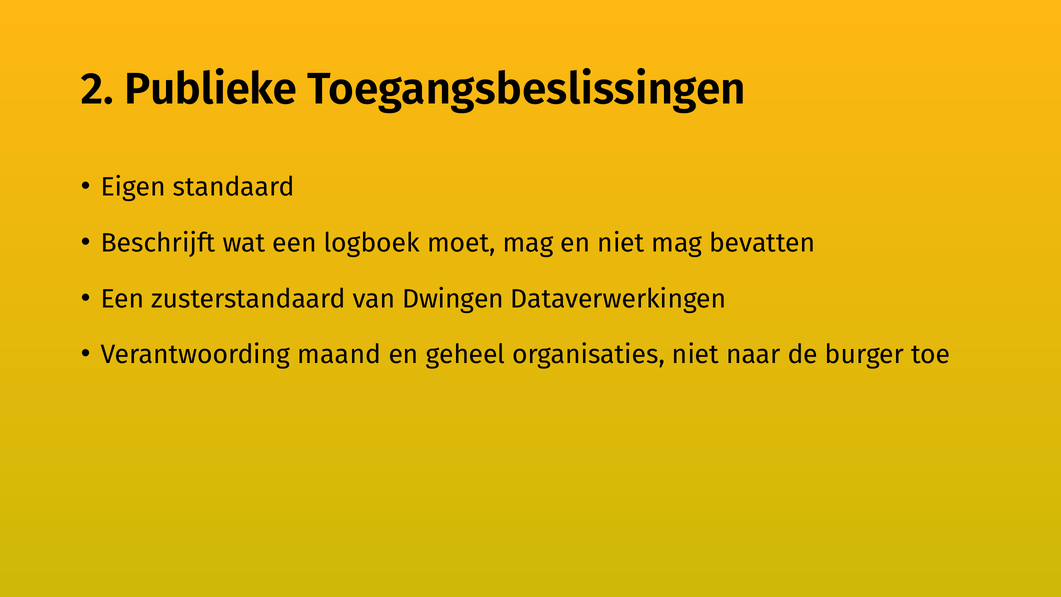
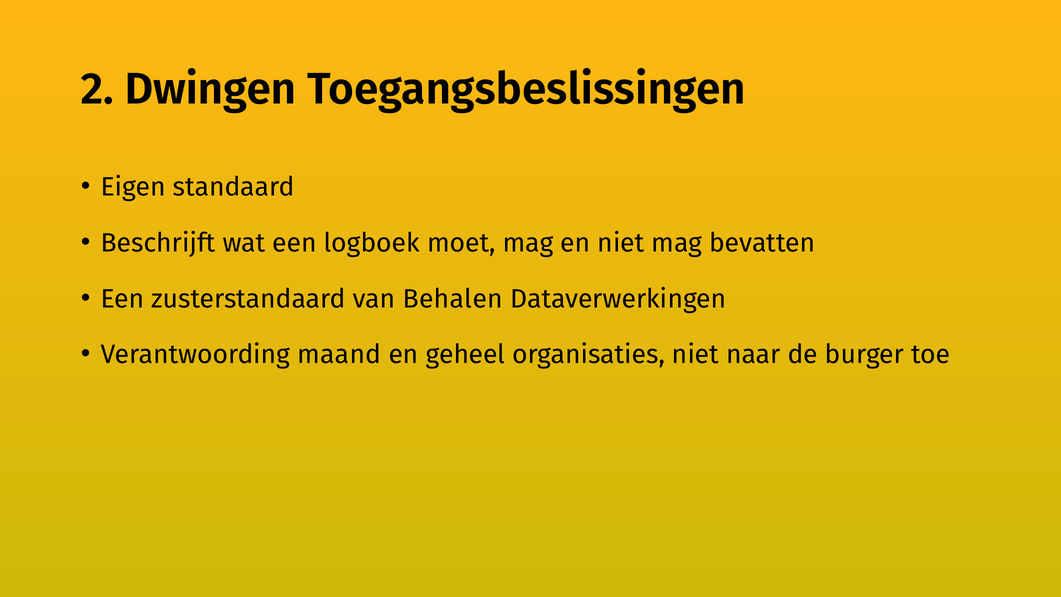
Publieke: Publieke -> Dwingen (211, 89)
Dwingen: Dwingen -> Behalen (453, 299)
